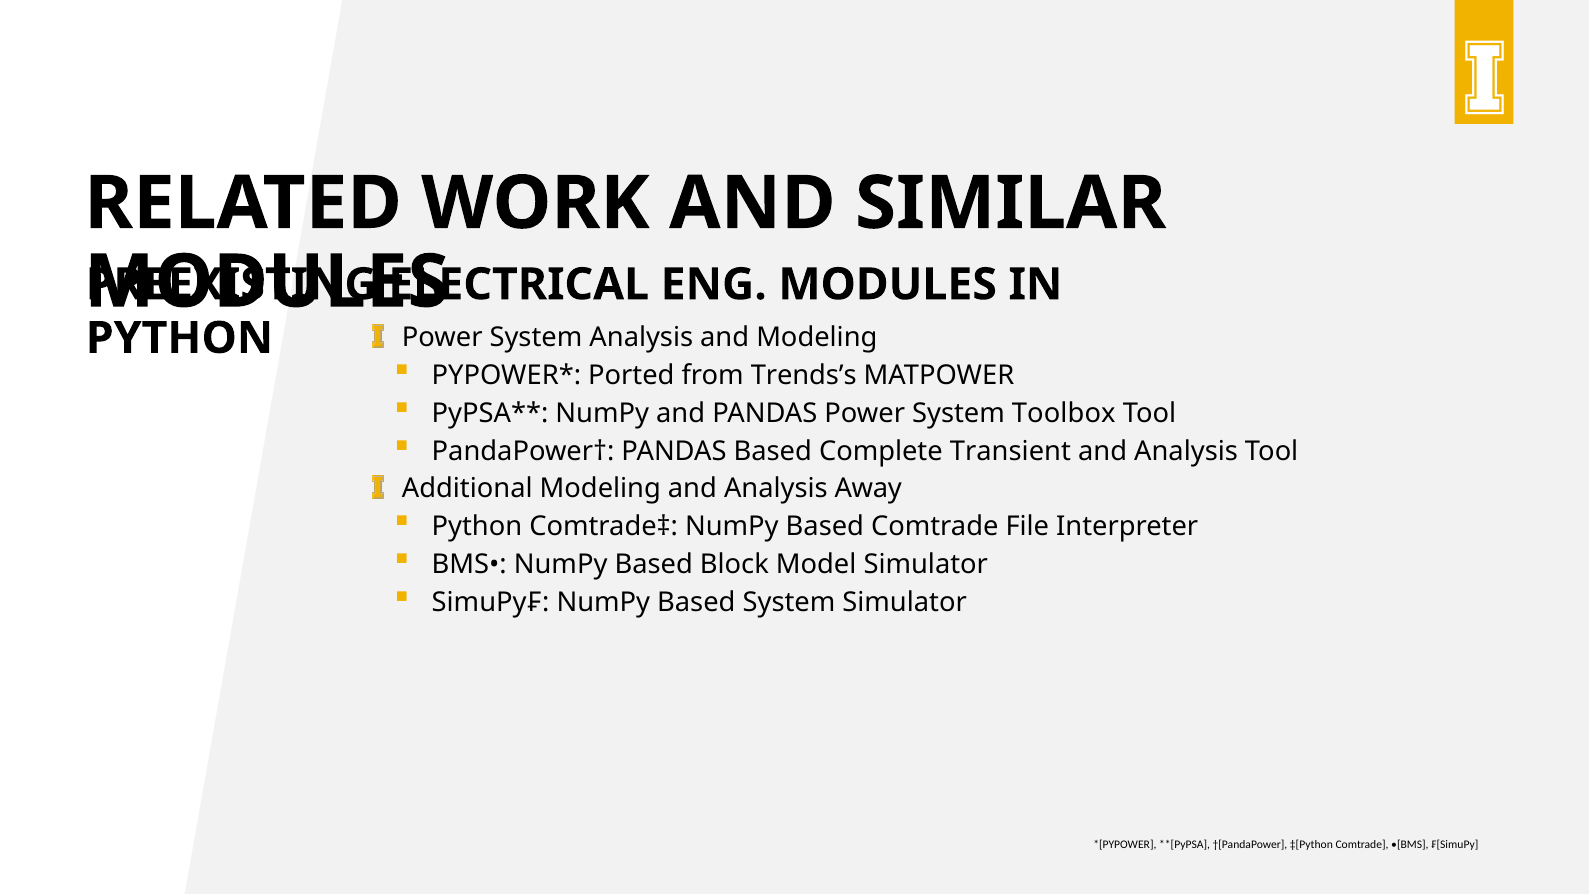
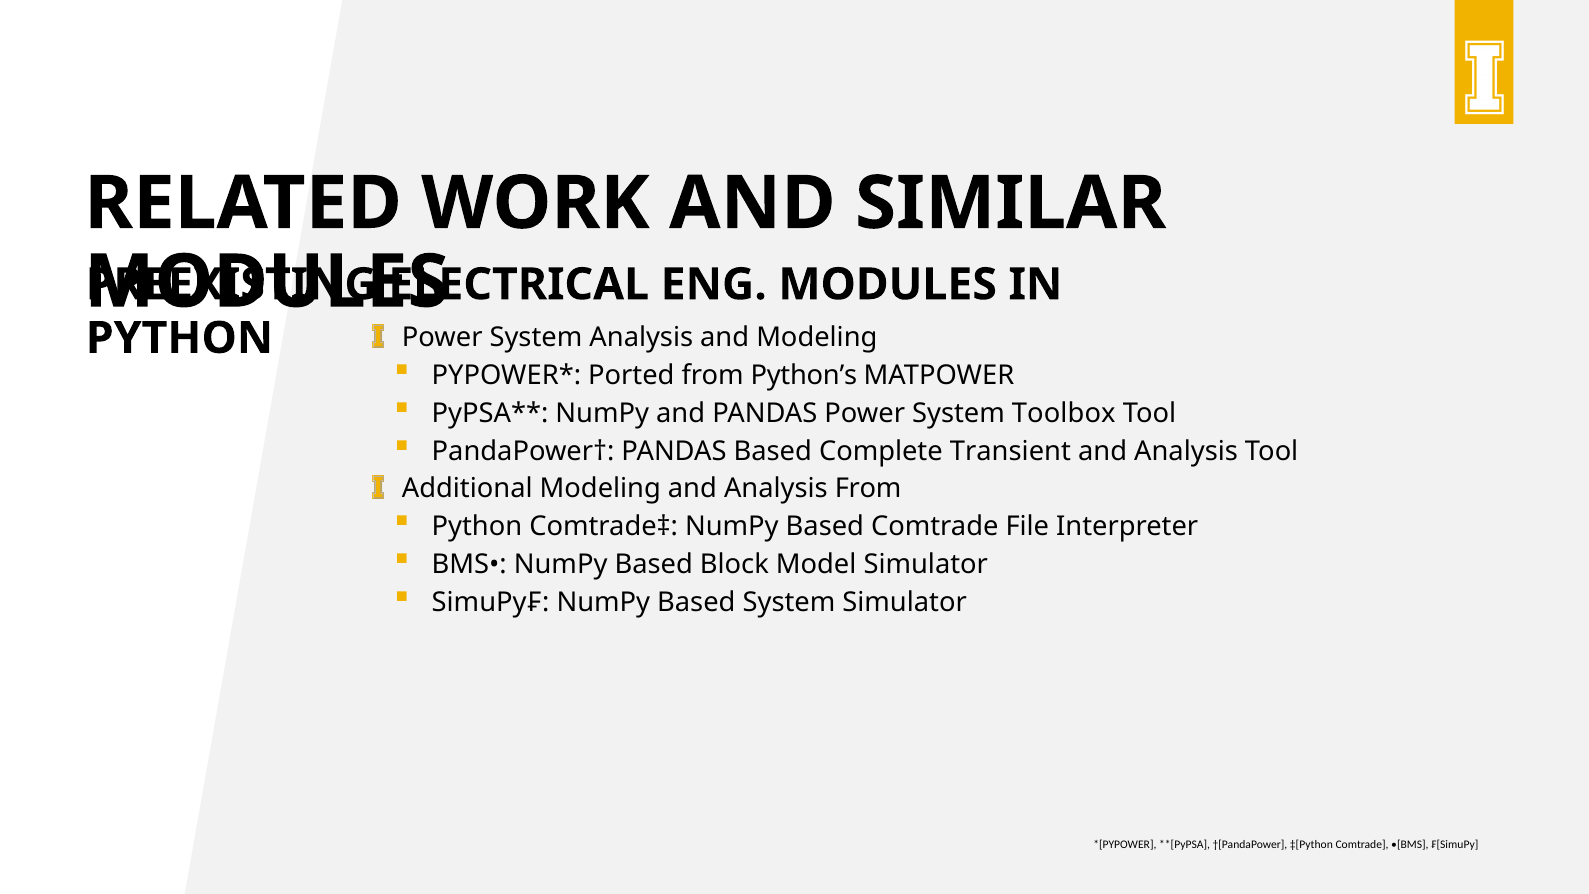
Trends’s: Trends’s -> Python’s (804, 376)
Analysis Away: Away -> From (868, 489)
